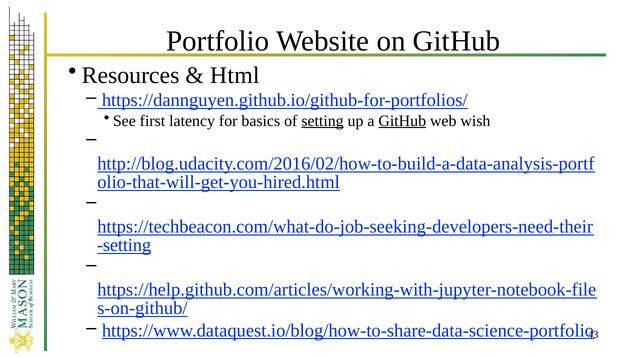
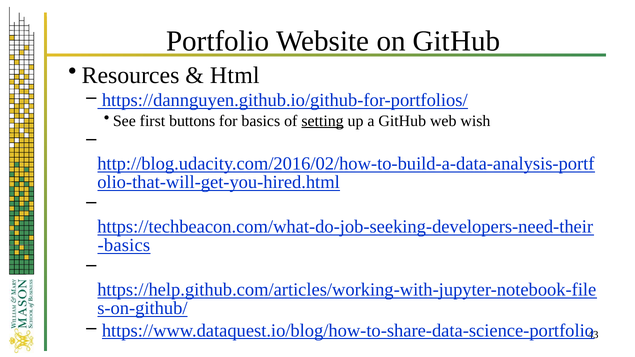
latency: latency -> buttons (192, 121)
GitHub underline: present -> none (402, 121)
setting: setting -> basics (124, 245)
